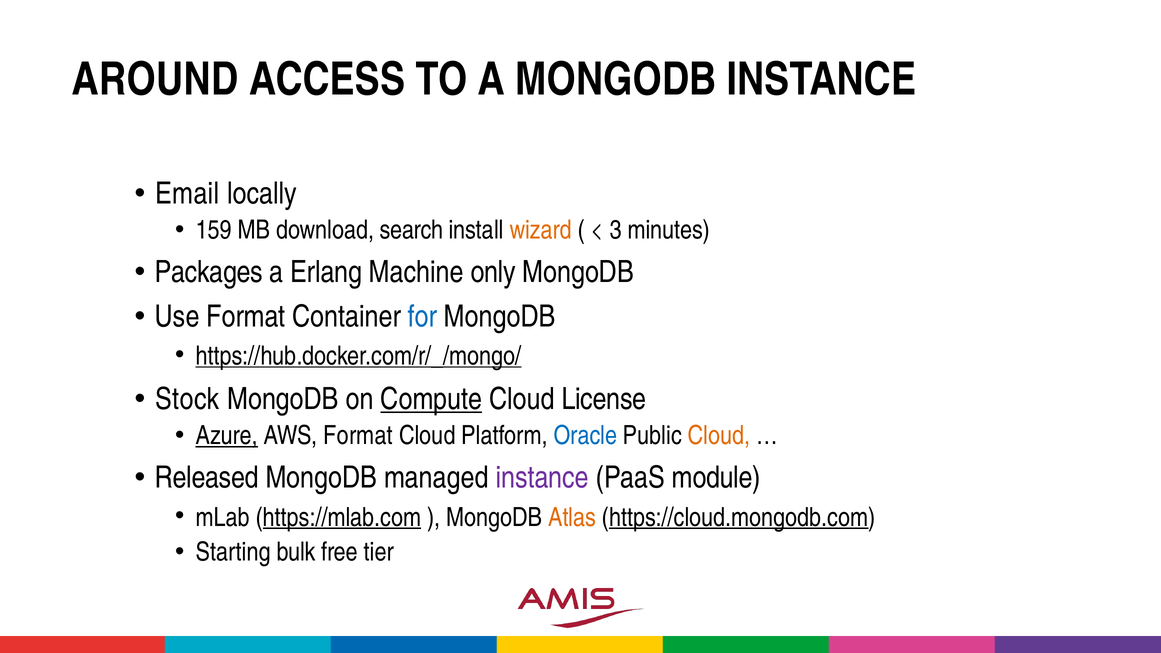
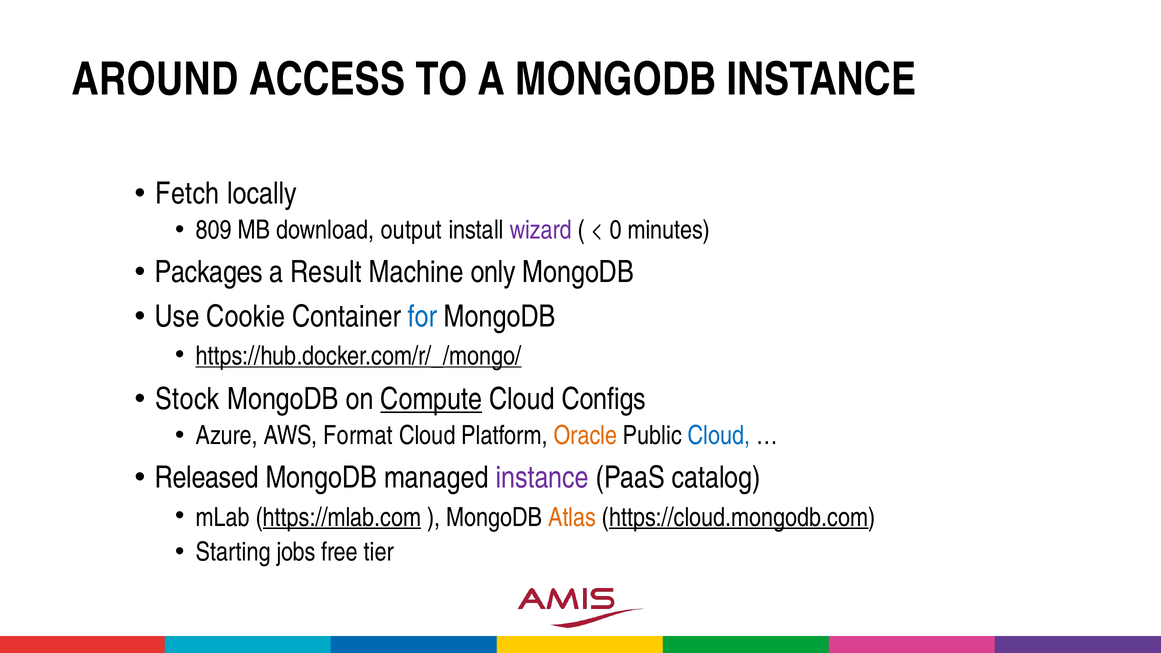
Email: Email -> Fetch (187, 194)
159: 159 -> 809 (214, 230)
search: search -> output (411, 230)
wizard colour: orange -> purple (541, 230)
3: 3 -> 0 (616, 230)
Erlang: Erlang -> Result (326, 272)
Use Format: Format -> Cookie (246, 317)
License: License -> Configs (604, 399)
Azure underline: present -> none (227, 436)
Oracle colour: blue -> orange (585, 436)
Cloud colour: orange -> blue (719, 436)
module: module -> catalog (716, 478)
bulk: bulk -> jobs (296, 552)
